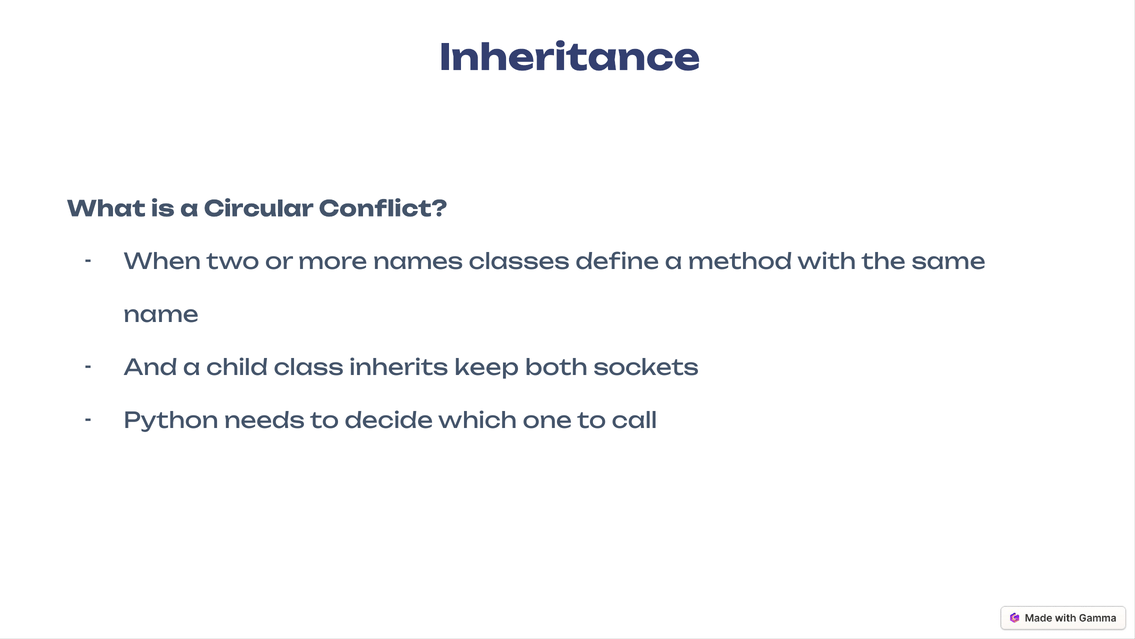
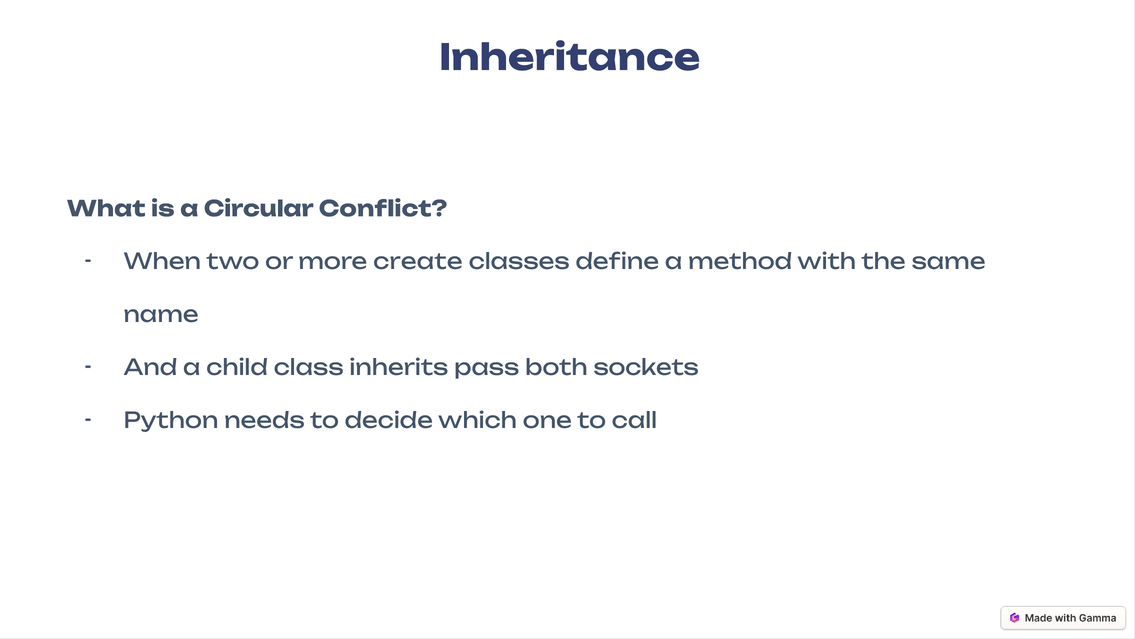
names: names -> create (418, 262)
keep: keep -> pass (487, 368)
